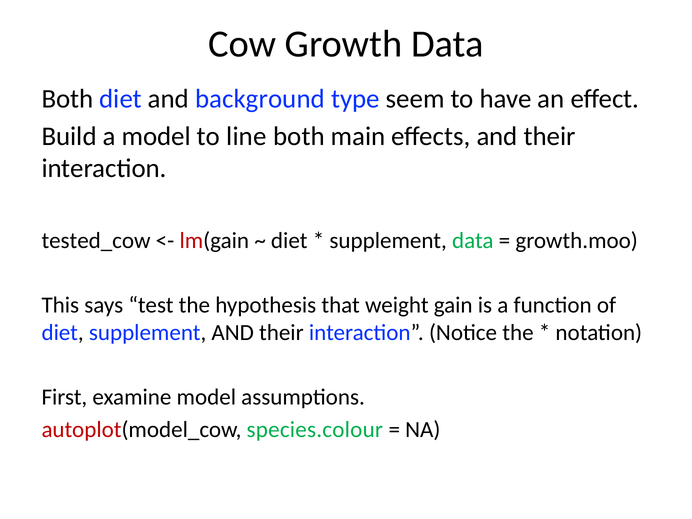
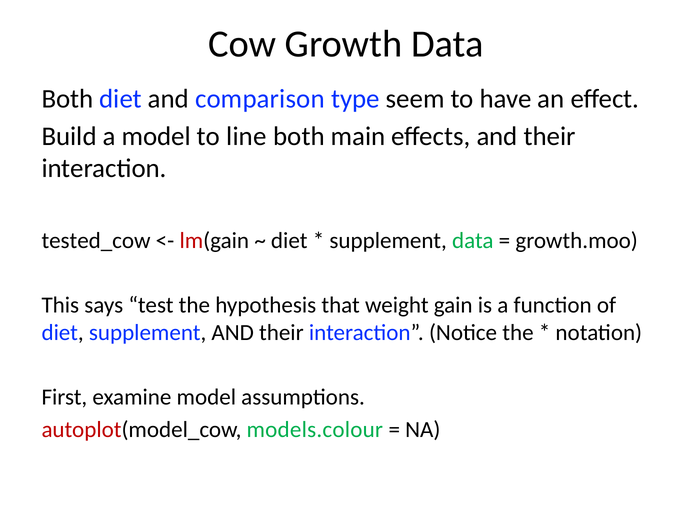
background: background -> comparison (260, 99)
species.colour: species.colour -> models.colour (315, 430)
